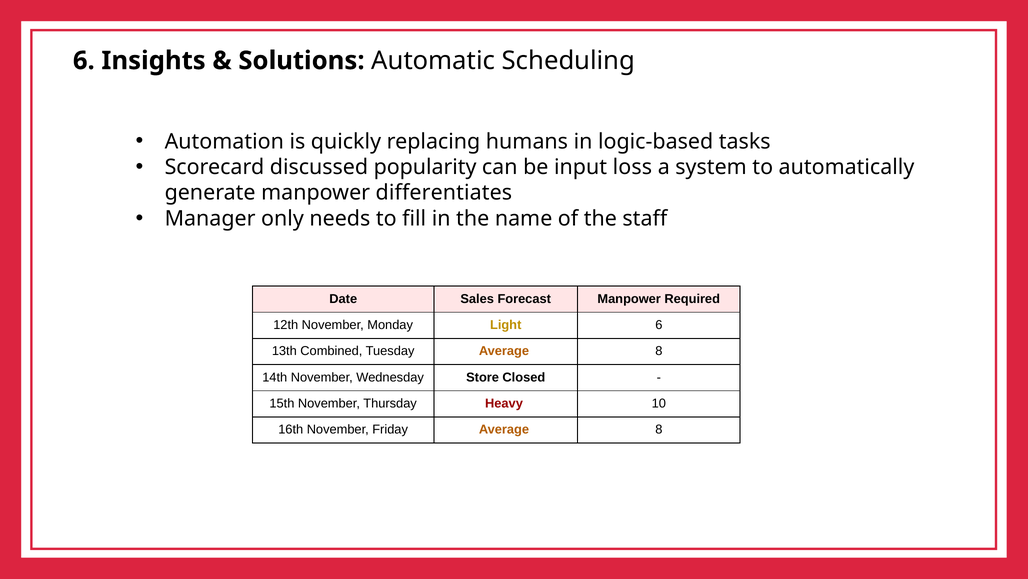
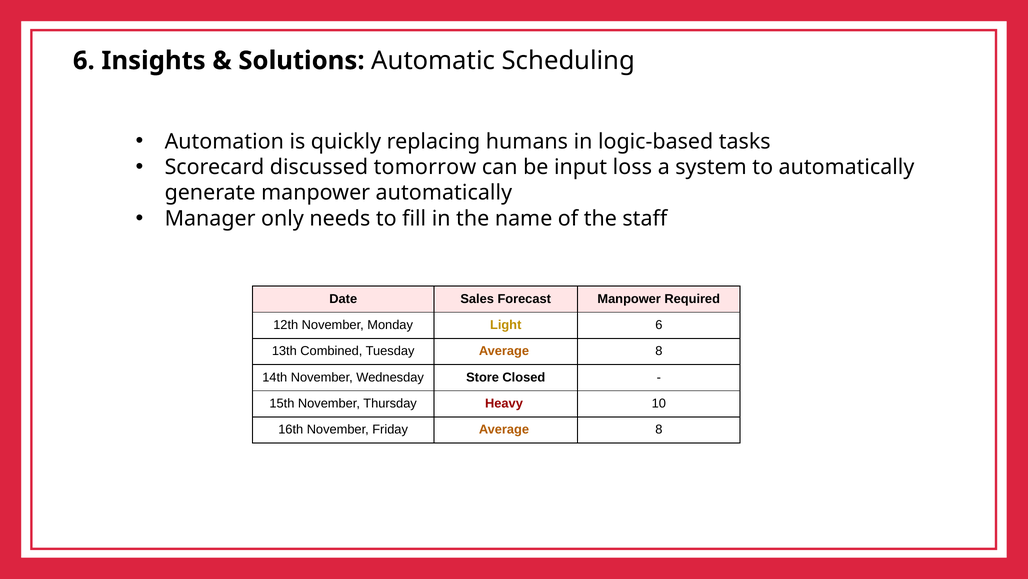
popularity: popularity -> tomorrow (425, 167)
manpower differentiates: differentiates -> automatically (444, 193)
